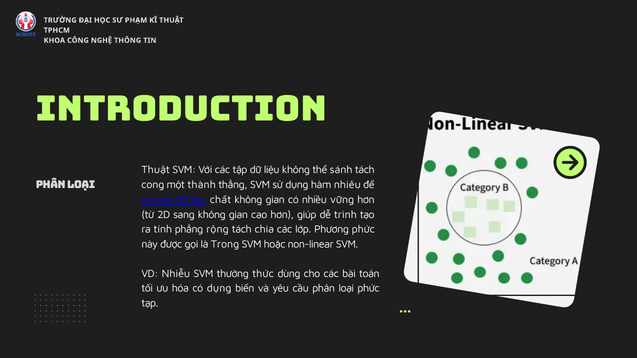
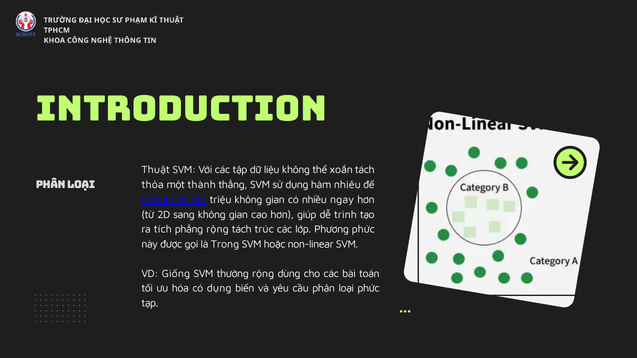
sánh: sánh -> xoắn (341, 170)
cong: cong -> thỏa (153, 185)
chất: chất -> triệu (221, 200)
vững: vững -> ngay (342, 200)
tính: tính -> tích (163, 230)
chia: chia -> trúc (264, 230)
Nhiễu: Nhiễu -> Giống (176, 274)
thường thức: thức -> rộng (263, 274)
